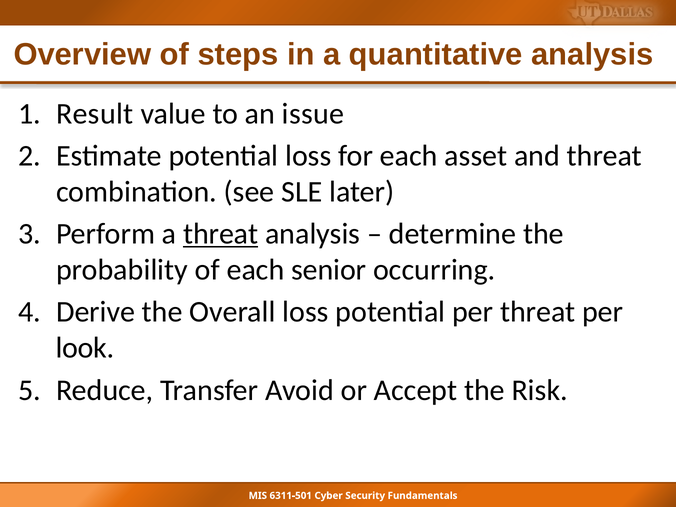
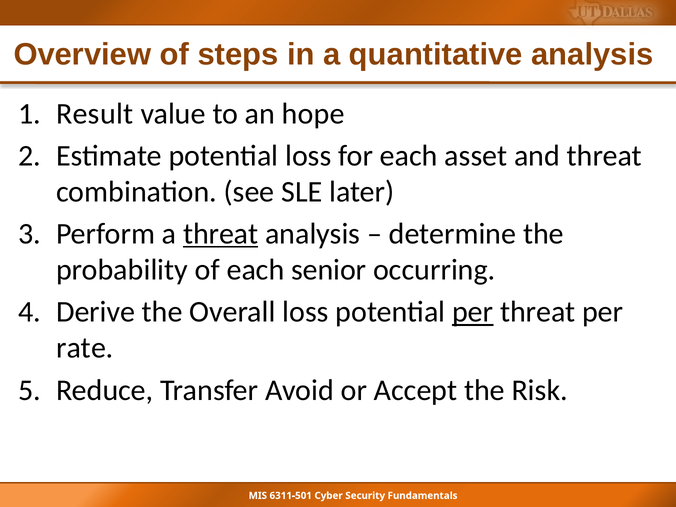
issue: issue -> hope (313, 114)
per underline: none -> present (473, 312)
look: look -> rate (85, 348)
